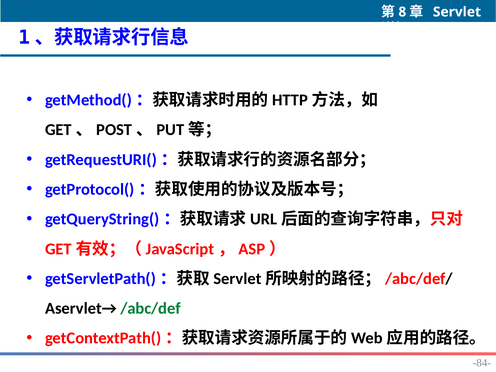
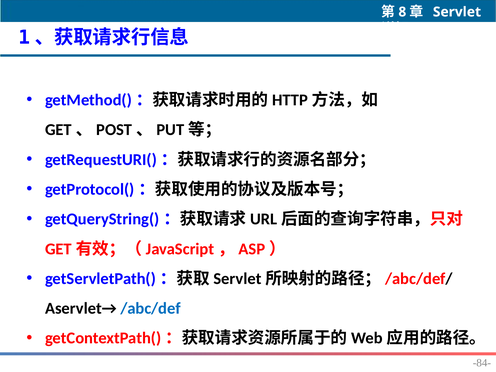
/abc/def colour: green -> blue (151, 308)
